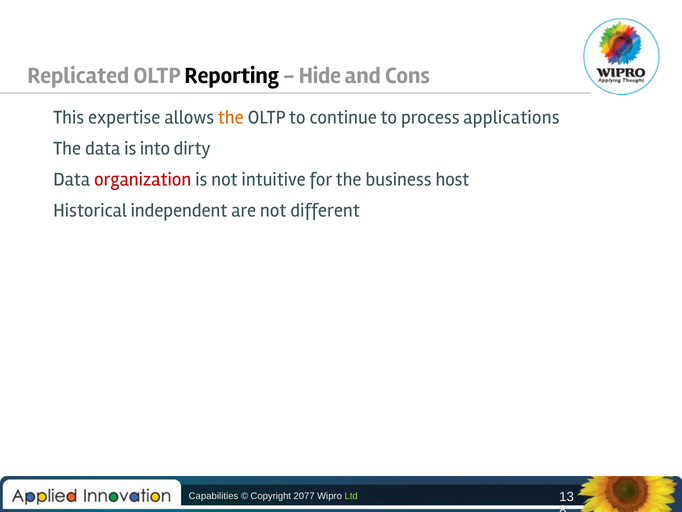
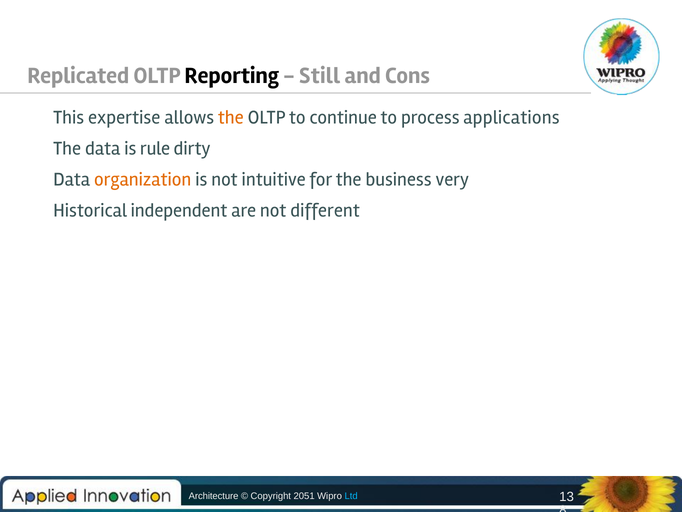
Hide: Hide -> Still (320, 75)
into: into -> rule (155, 148)
organization colour: red -> orange (143, 179)
host: host -> very (452, 179)
Capabilities: Capabilities -> Architecture (214, 496)
2077: 2077 -> 2051 (304, 496)
Ltd colour: light green -> light blue (351, 496)
